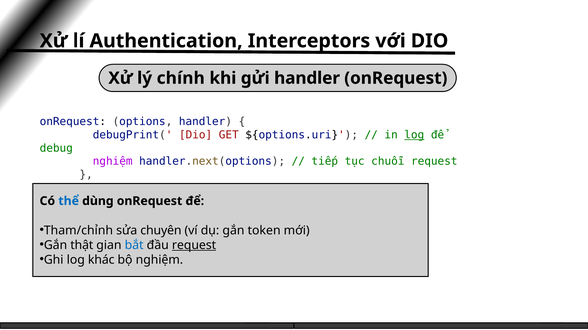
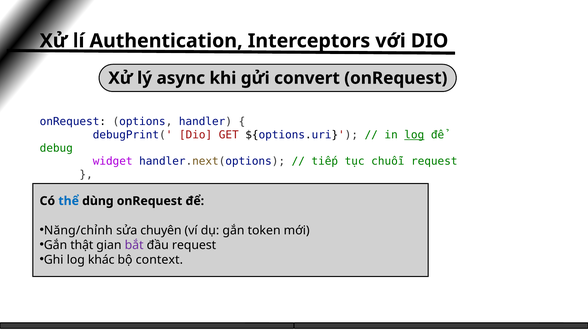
chính: chính -> async (181, 78)
gửi handler: handler -> convert (307, 78)
nghiệm: nghiệm -> widget (113, 162)
Tham/chỉnh: Tham/chỉnh -> Năng/chỉnh (78, 231)
bắt colour: blue -> purple (134, 246)
request underline: present -> none (194, 246)
bộ nghiệm: nghiệm -> context (159, 260)
